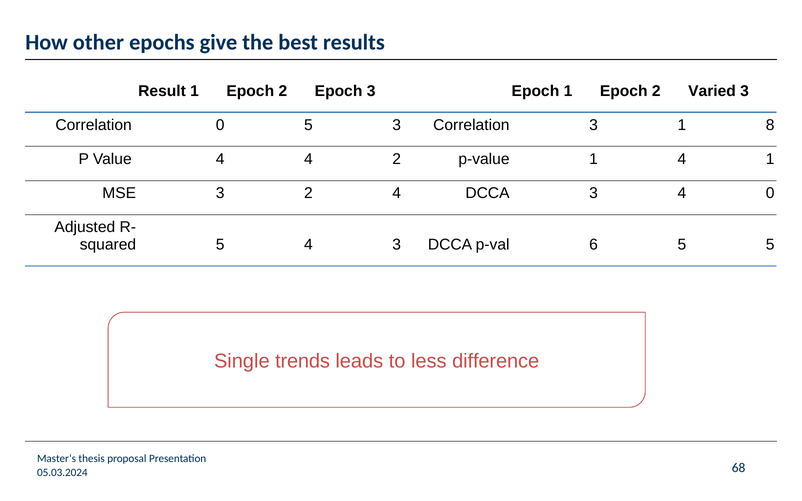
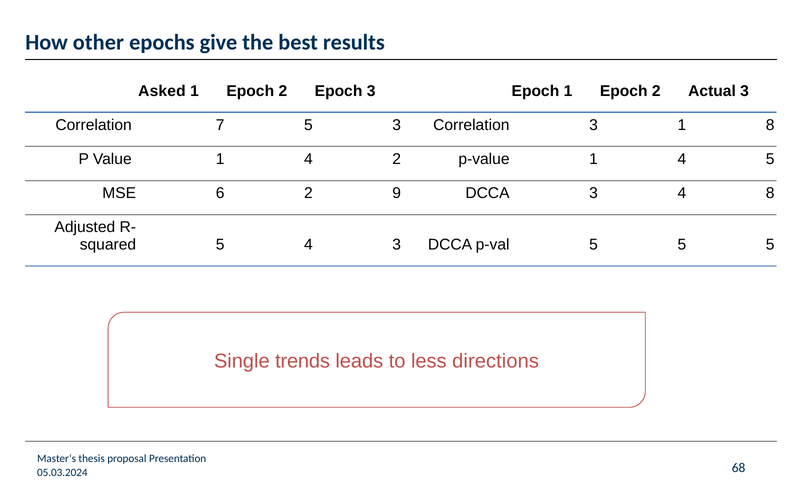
Result: Result -> Asked (162, 91)
Varied: Varied -> Actual (712, 91)
Correlation 0: 0 -> 7 (220, 125)
Value 4: 4 -> 1 (220, 159)
4 1: 1 -> 5 (770, 159)
MSE 3: 3 -> 6 (220, 193)
2 4: 4 -> 9 (397, 193)
4 0: 0 -> 8 (770, 193)
p-val 6: 6 -> 5 (594, 245)
difference: difference -> directions (496, 361)
